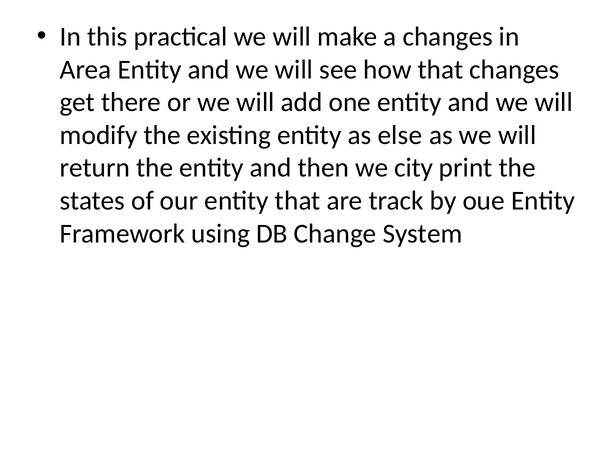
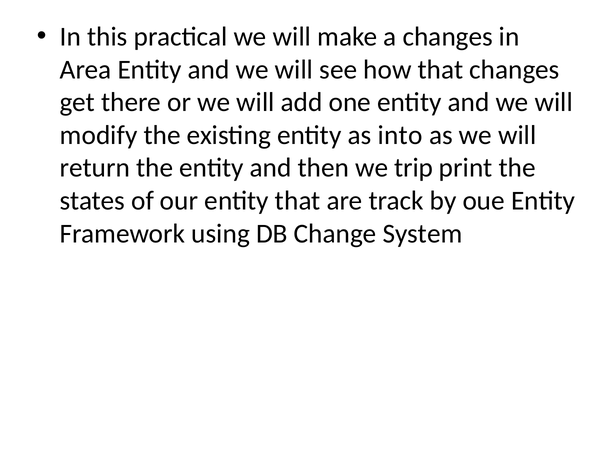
else: else -> into (400, 135)
city: city -> trip (414, 168)
